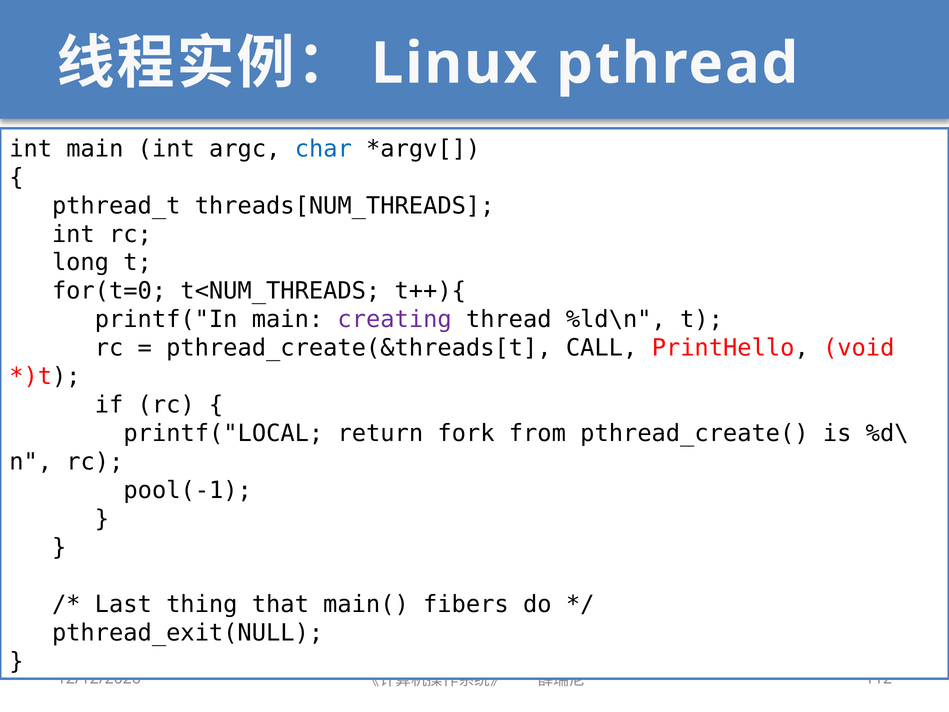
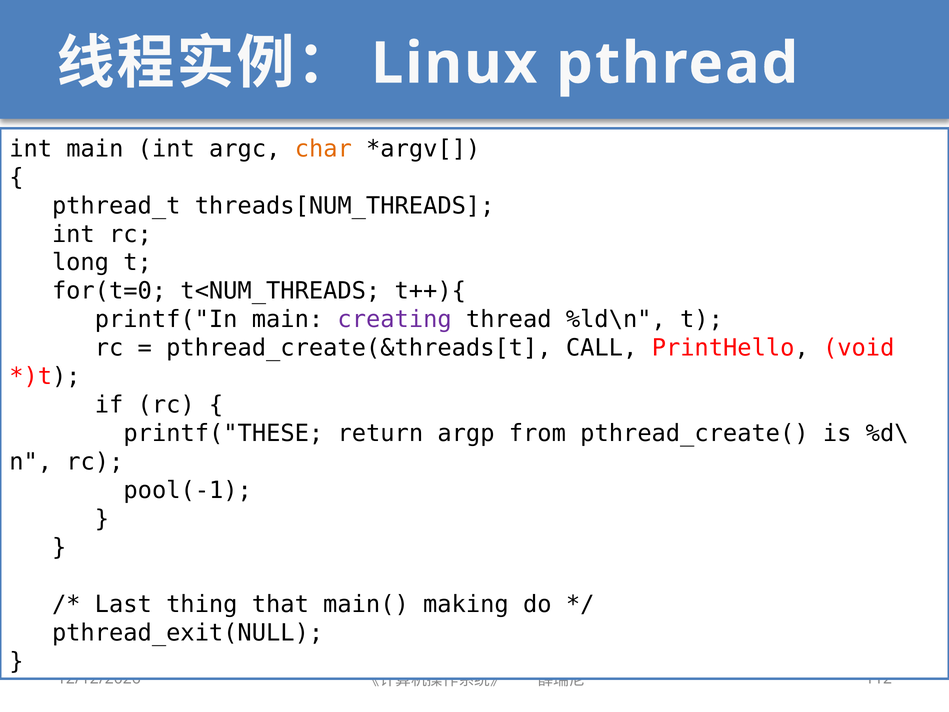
char colour: blue -> orange (323, 149)
printf("LOCAL: printf("LOCAL -> printf("THESE (223, 433)
fork: fork -> argp (466, 433)
fibers: fibers -> making (466, 604)
